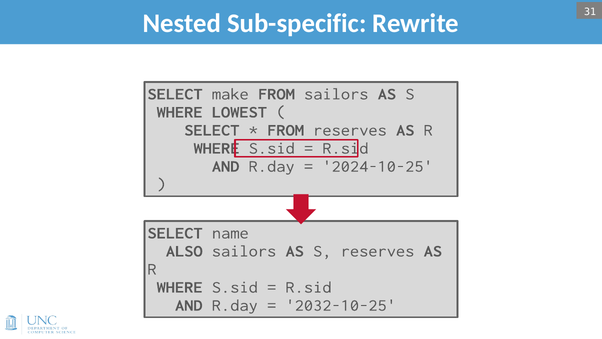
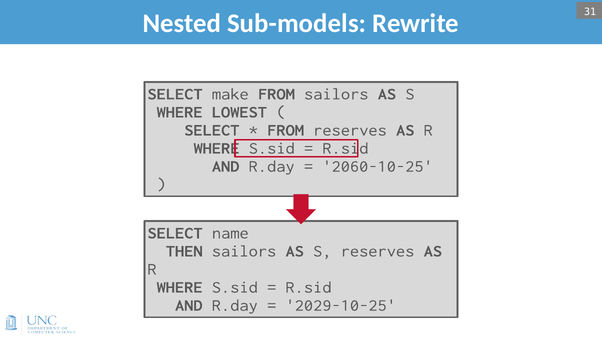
Sub-specific: Sub-specific -> Sub-models (297, 23)
2024-10-25: 2024-10-25 -> 2060-10-25 (378, 166)
ALSO: ALSO -> THEN (184, 251)
2032-10-25: 2032-10-25 -> 2029-10-25 (341, 305)
